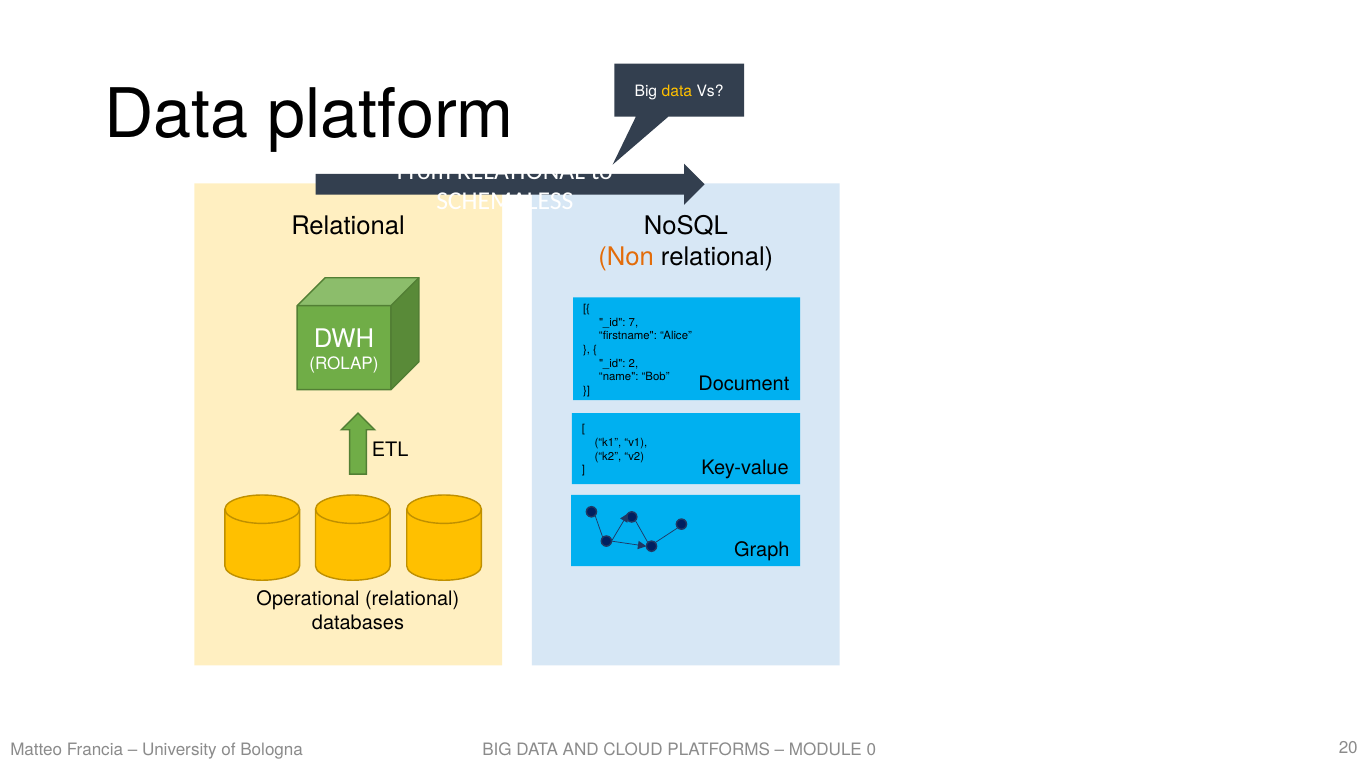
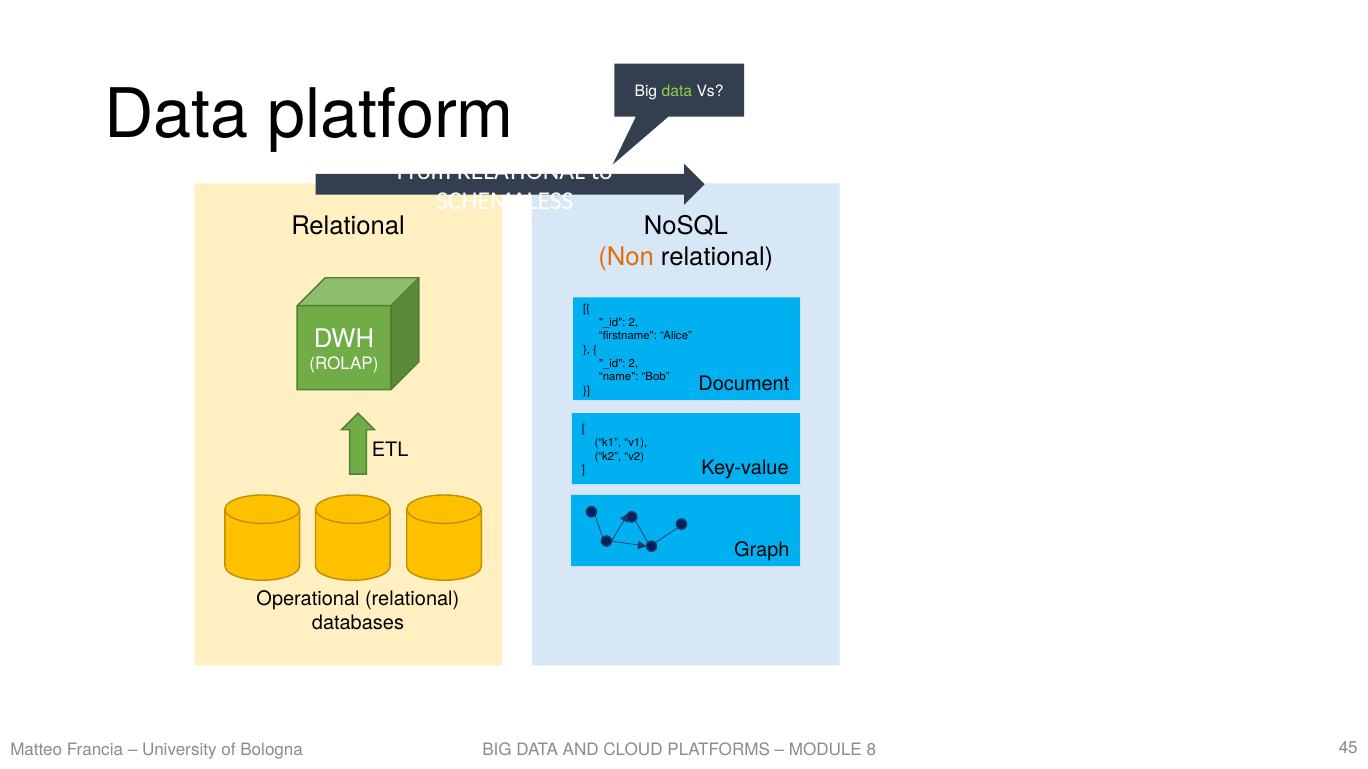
data colour: yellow -> light green (677, 91)
7: 7 -> 2 (633, 323)
0: 0 -> 8 (871, 750)
20: 20 -> 45 (1348, 748)
